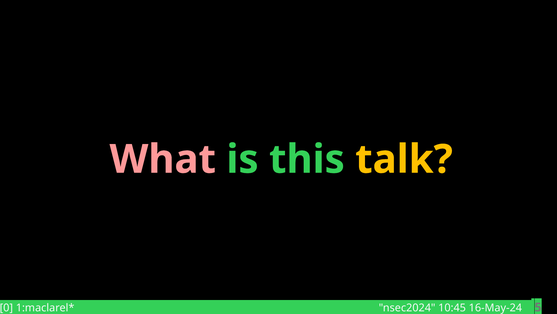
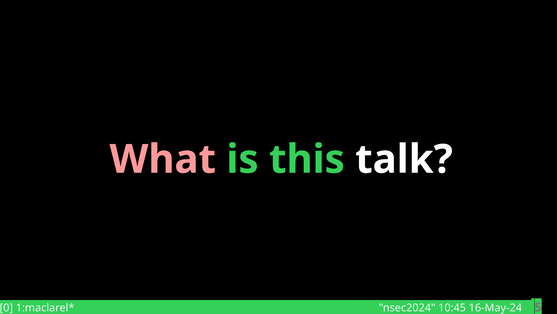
talk colour: yellow -> white (404, 159)
